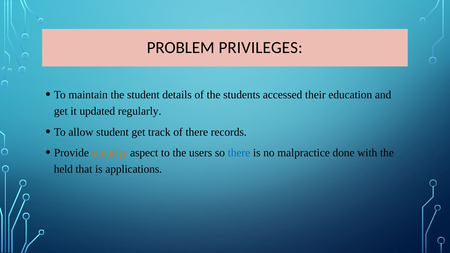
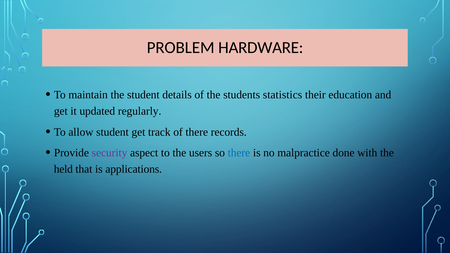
PRIVILEGES: PRIVILEGES -> HARDWARE (261, 48)
accessed: accessed -> statistics (283, 95)
security colour: orange -> purple (110, 153)
